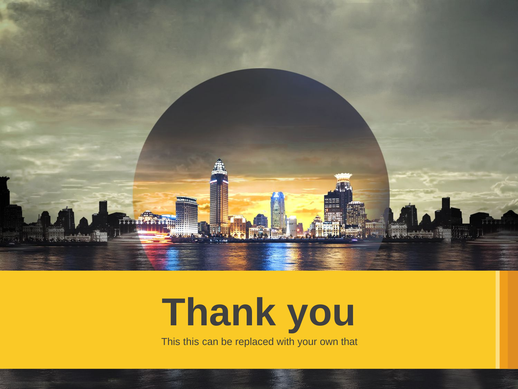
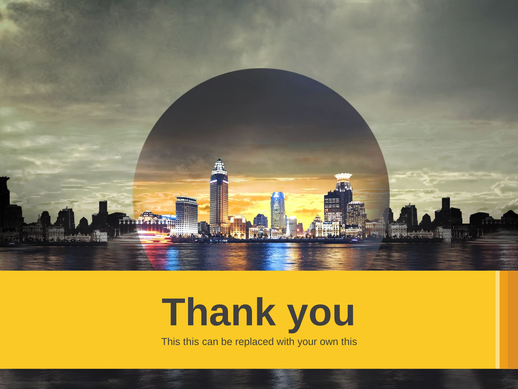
own that: that -> this (349, 341)
